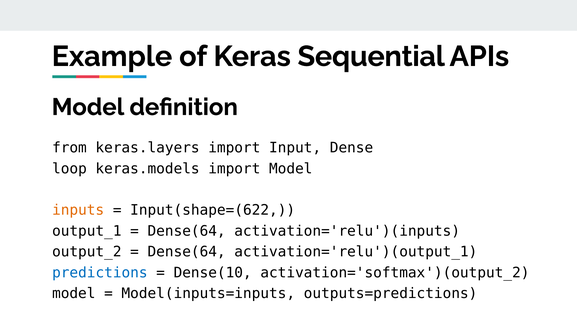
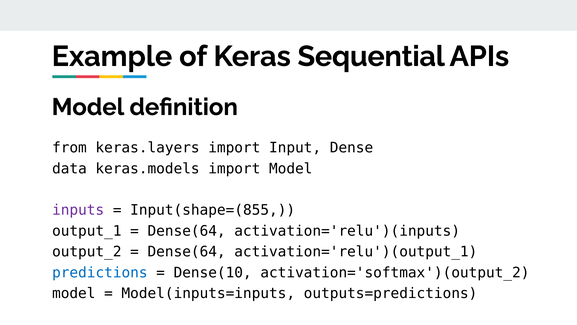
loop: loop -> data (69, 168)
inputs colour: orange -> purple (78, 210)
Input(shape=(622: Input(shape=(622 -> Input(shape=(855 (213, 210)
